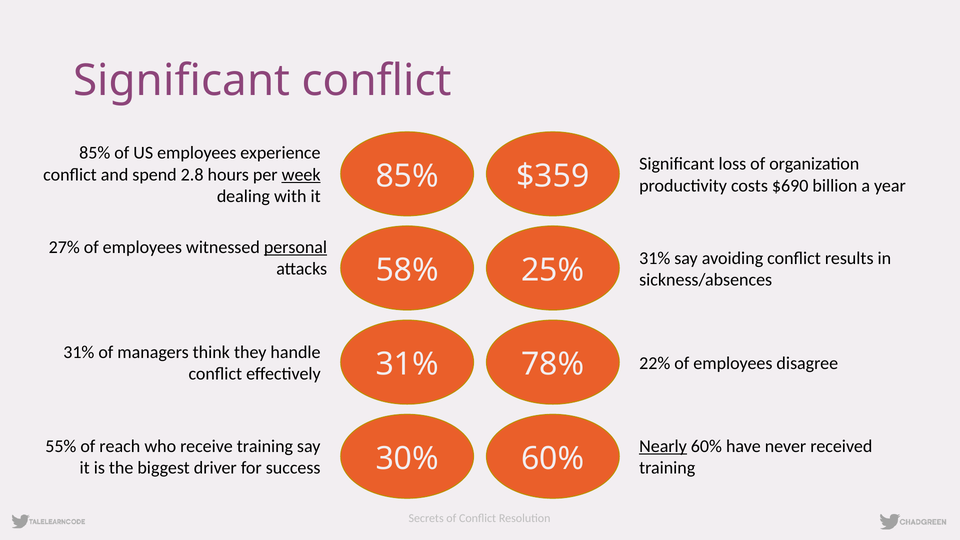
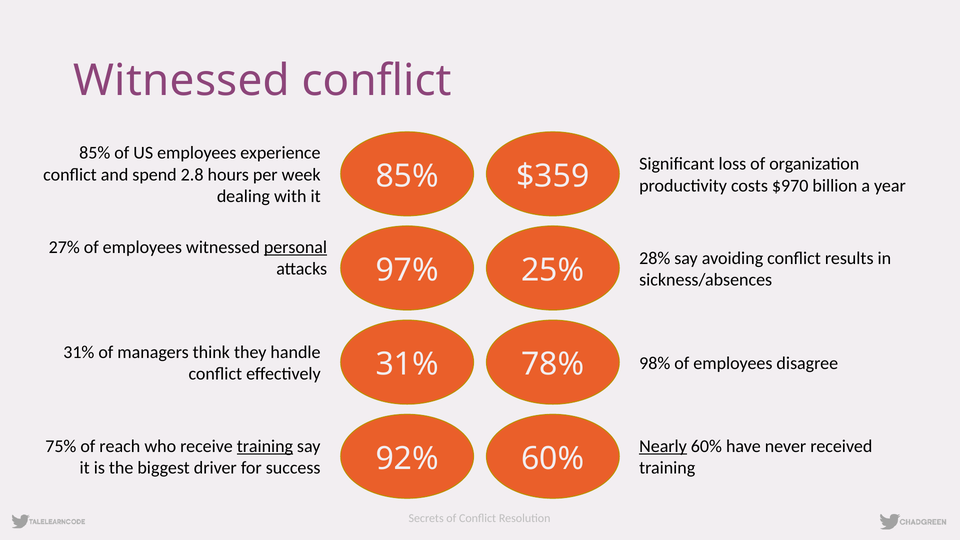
Significant: Significant -> Witnessed (182, 81)
week underline: present -> none (301, 175)
$690: $690 -> $970 (790, 186)
31%: 31% -> 28% (655, 258)
58%: 58% -> 97% (407, 270)
22%: 22% -> 98% (655, 363)
55%: 55% -> 75% (61, 446)
training underline: none -> present (265, 446)
30%: 30% -> 92% (407, 459)
